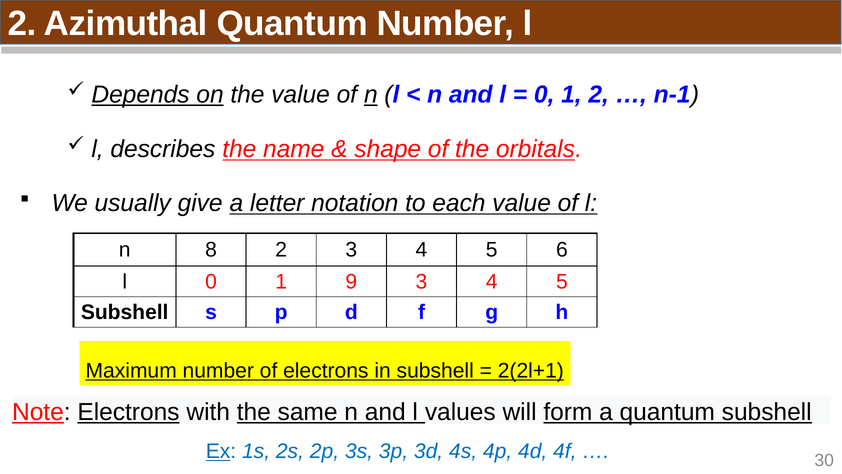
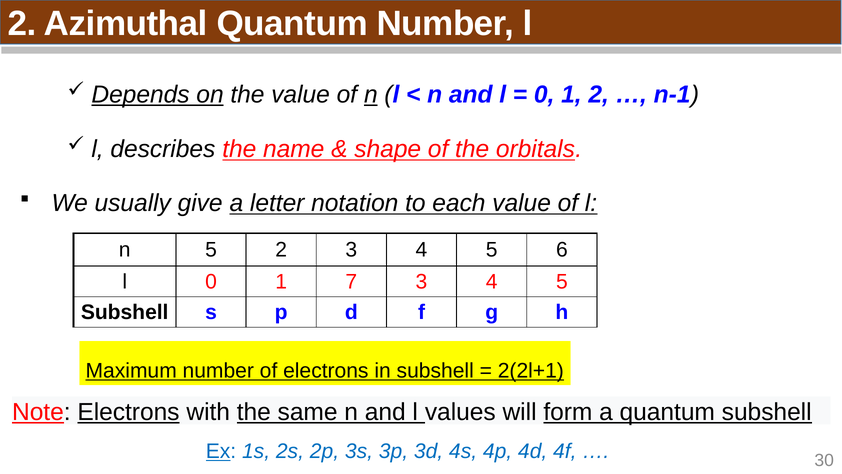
n 8: 8 -> 5 (211, 250)
9: 9 -> 7 (351, 281)
